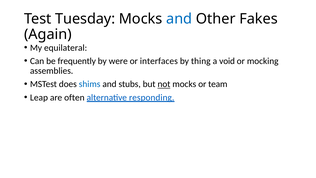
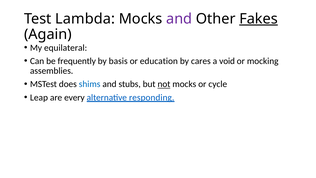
Tuesday: Tuesday -> Lambda (85, 19)
and colour: blue -> purple (179, 19)
Fakes underline: none -> present (259, 19)
were: were -> basis (118, 61)
interfaces: interfaces -> education (159, 61)
thing: thing -> cares (201, 61)
team: team -> cycle (218, 84)
often: often -> every (74, 97)
